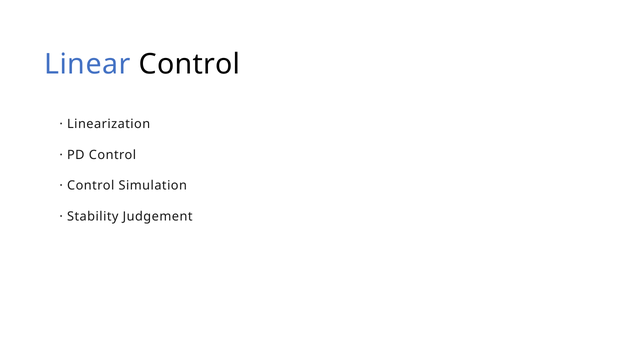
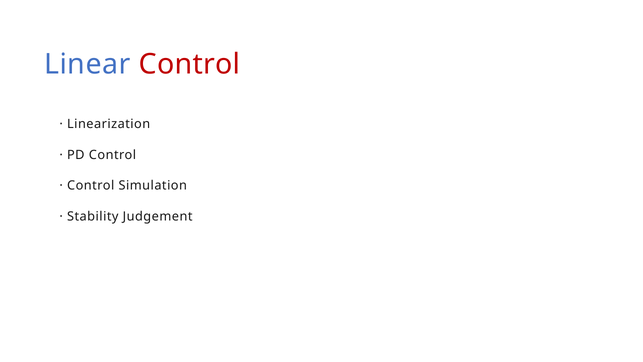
Control colour: black -> red (190, 64)
